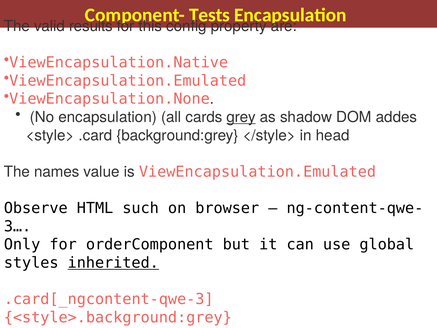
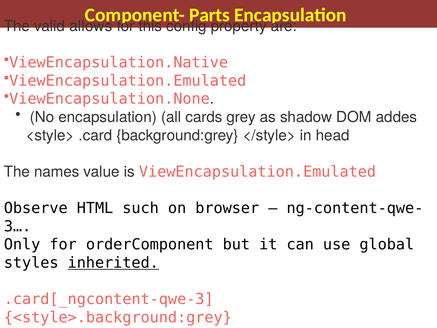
Tests: Tests -> Parts (210, 15)
results: results -> allows (91, 26)
grey underline: present -> none (241, 117)
